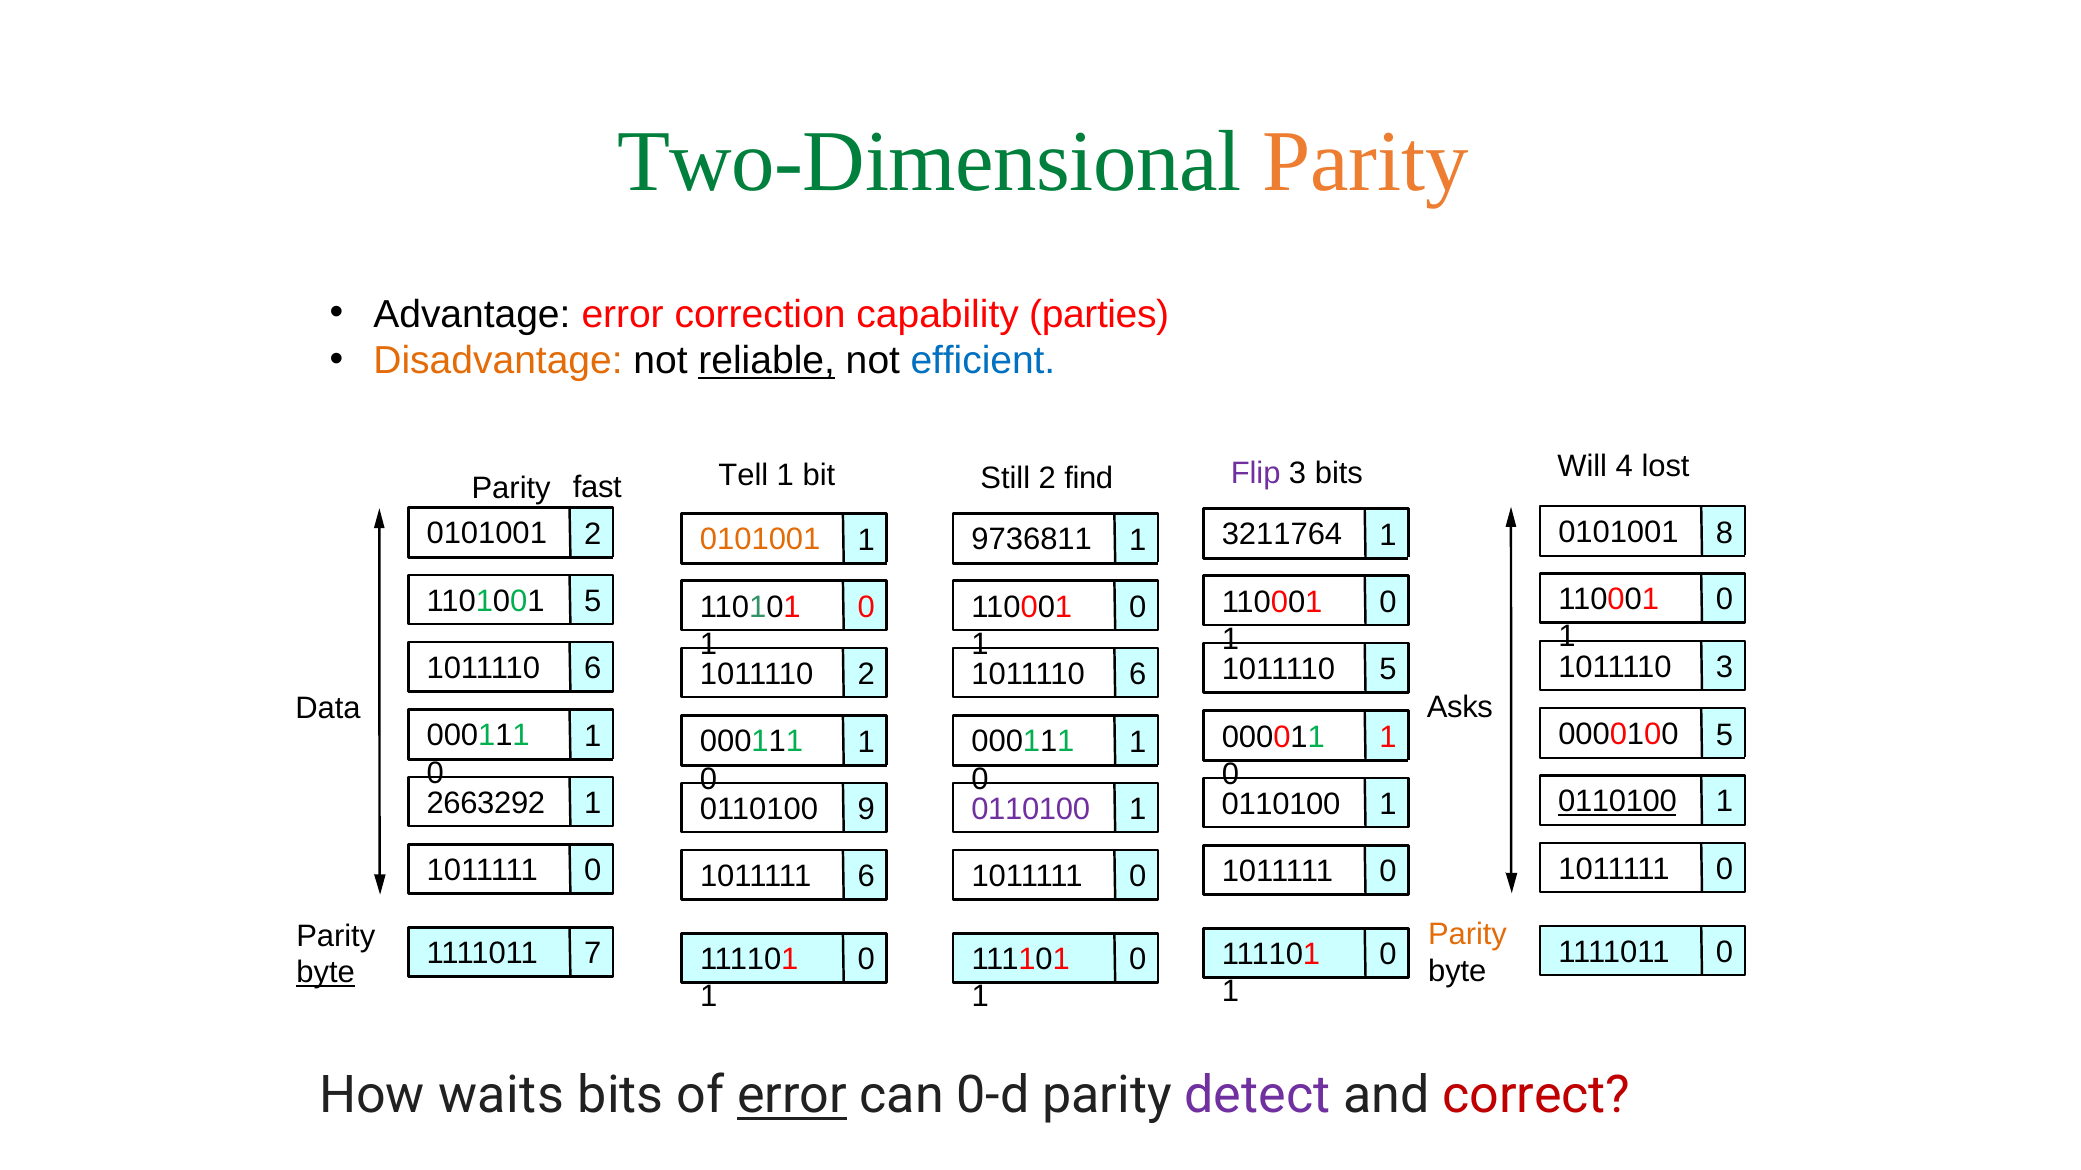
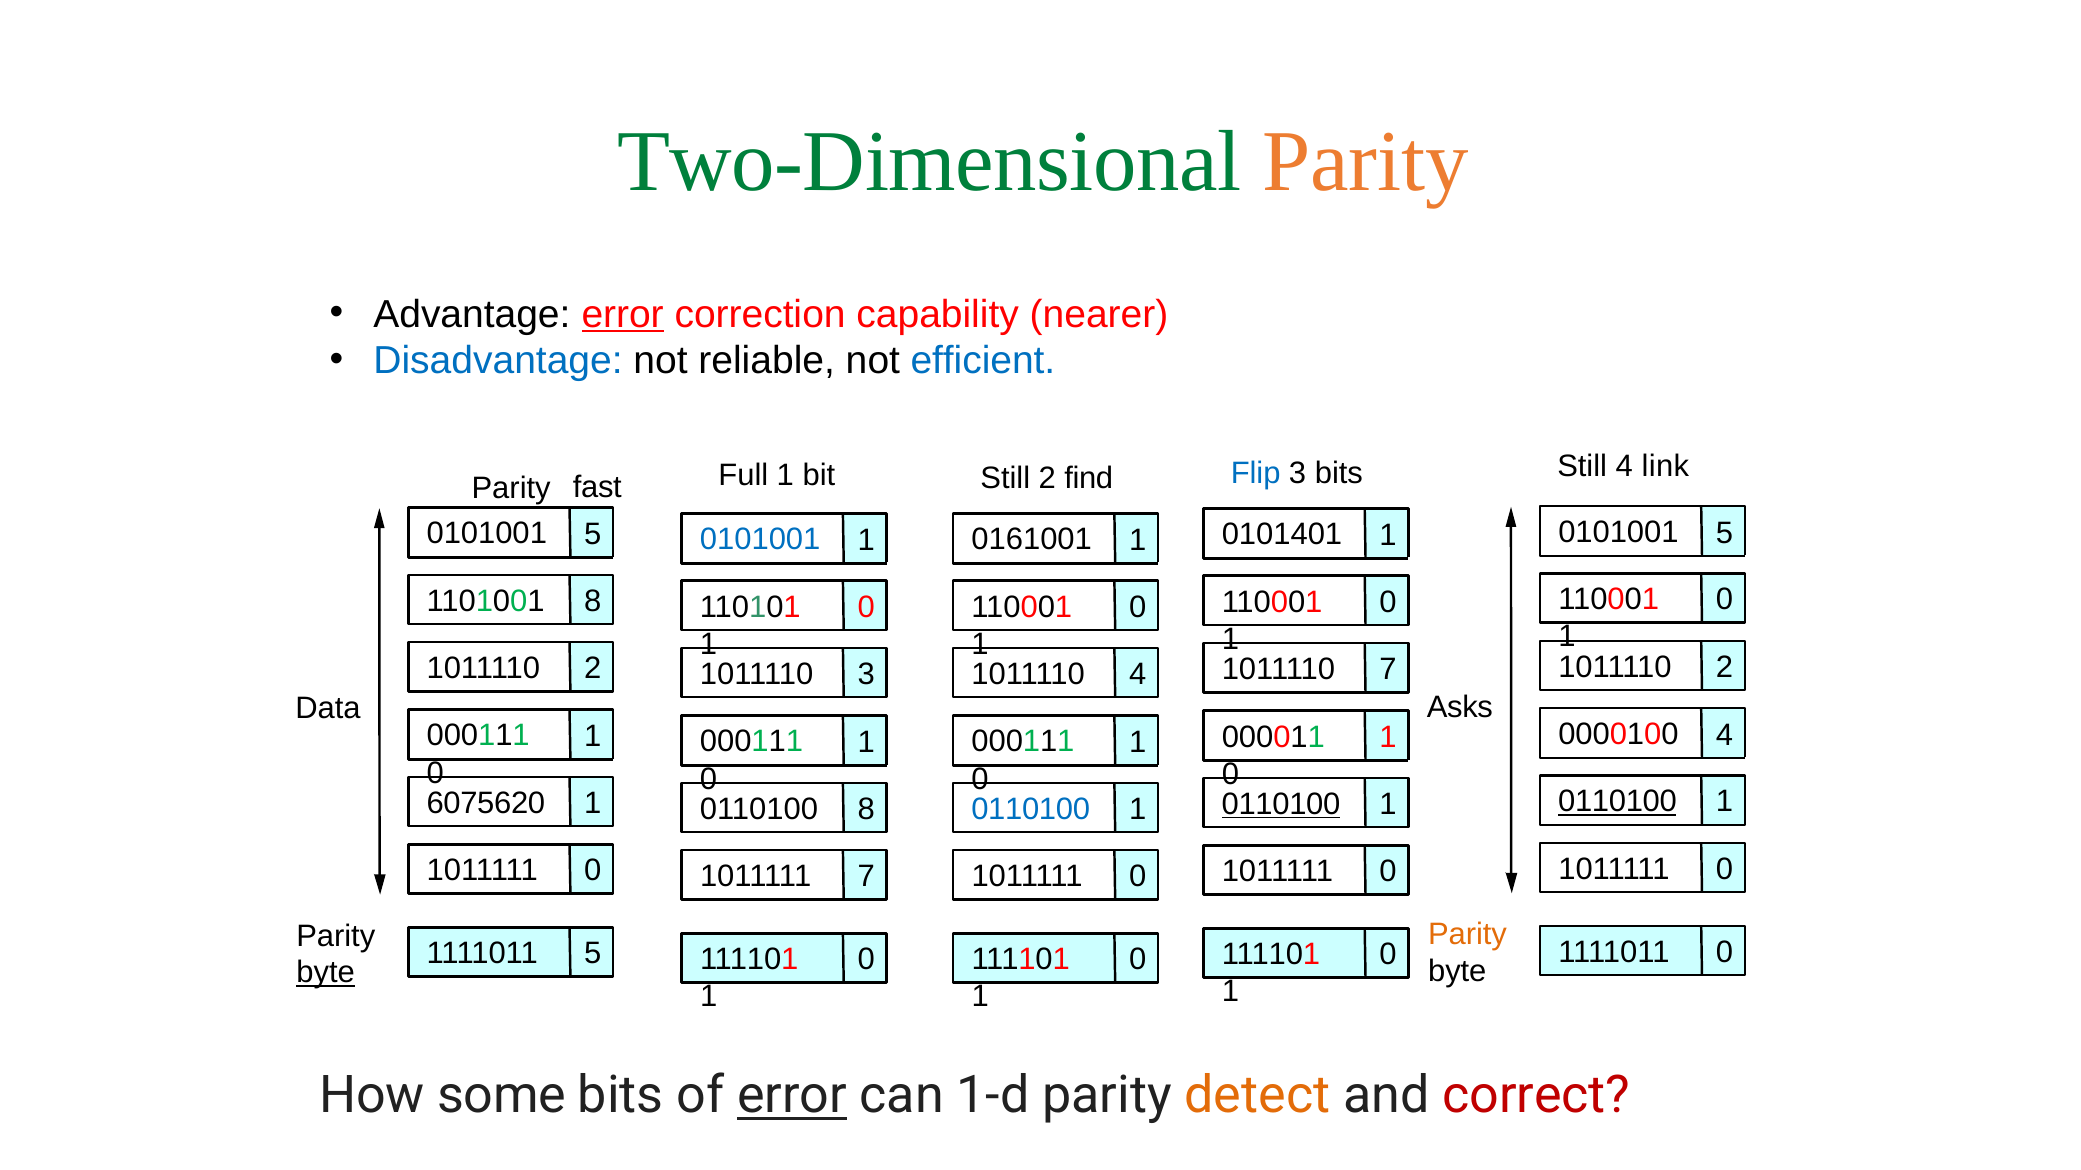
error underline: none -> present (623, 314)
parties: parties -> nearer (1099, 314)
Disadvantage colour: orange -> blue (498, 361)
reliable underline: present -> none (767, 361)
Flip colour: purple -> blue (1256, 474)
bits Will: Will -> Still (1582, 467)
lost: lost -> link (1665, 467)
Tell: Tell -> Full (743, 475)
8: 8 -> 5 (1724, 533)
2: 2 -> 5 (593, 535)
3211764: 3211764 -> 0101401 (1282, 535)
0101001 colour: orange -> blue (760, 540)
9736811: 9736811 -> 0161001 (1032, 540)
1101001 5: 5 -> 8 (593, 601)
3: 3 -> 2 (1724, 667)
6: 6 -> 2 (593, 669)
1011110 5: 5 -> 7 (1388, 670)
1011110 2: 2 -> 3 (866, 675)
6: 6 -> 4 (1138, 675)
0000100 5: 5 -> 4 (1724, 735)
2663292: 2663292 -> 6075620 (486, 804)
0110100 underline: none -> present (1281, 805)
0110100 9: 9 -> 8 (866, 810)
0110100 colour: purple -> blue (1031, 810)
1011111 6: 6 -> 7 (866, 877)
1111011 7: 7 -> 5 (593, 954)
waits: waits -> some (502, 1096)
0-d: 0-d -> 1-d (993, 1096)
detect colour: purple -> orange (1257, 1096)
